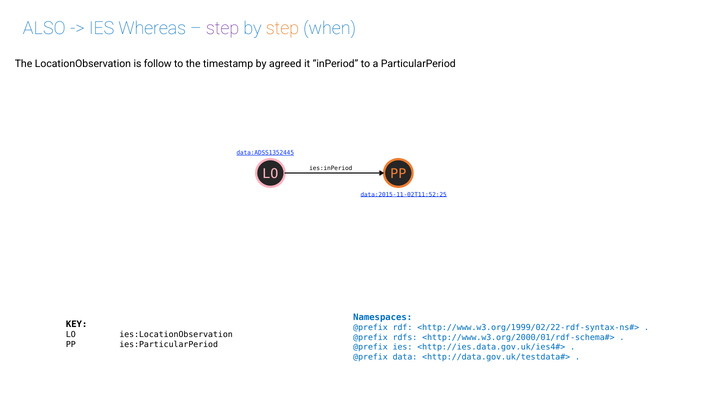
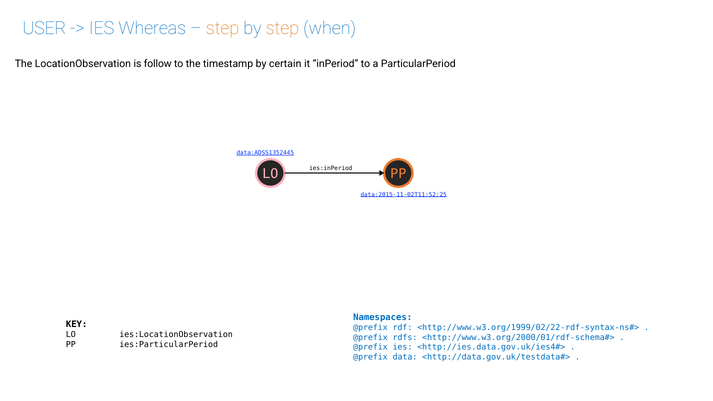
ALSO: ALSO -> USER (44, 29)
step colour: purple -> orange (223, 29)
agreed: agreed -> certain (285, 64)
